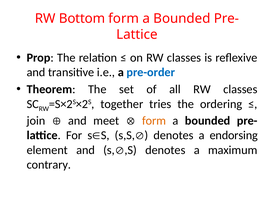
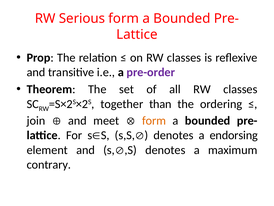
Bottom: Bottom -> Serious (82, 19)
pre-order colour: blue -> purple (151, 72)
tries: tries -> than (160, 104)
